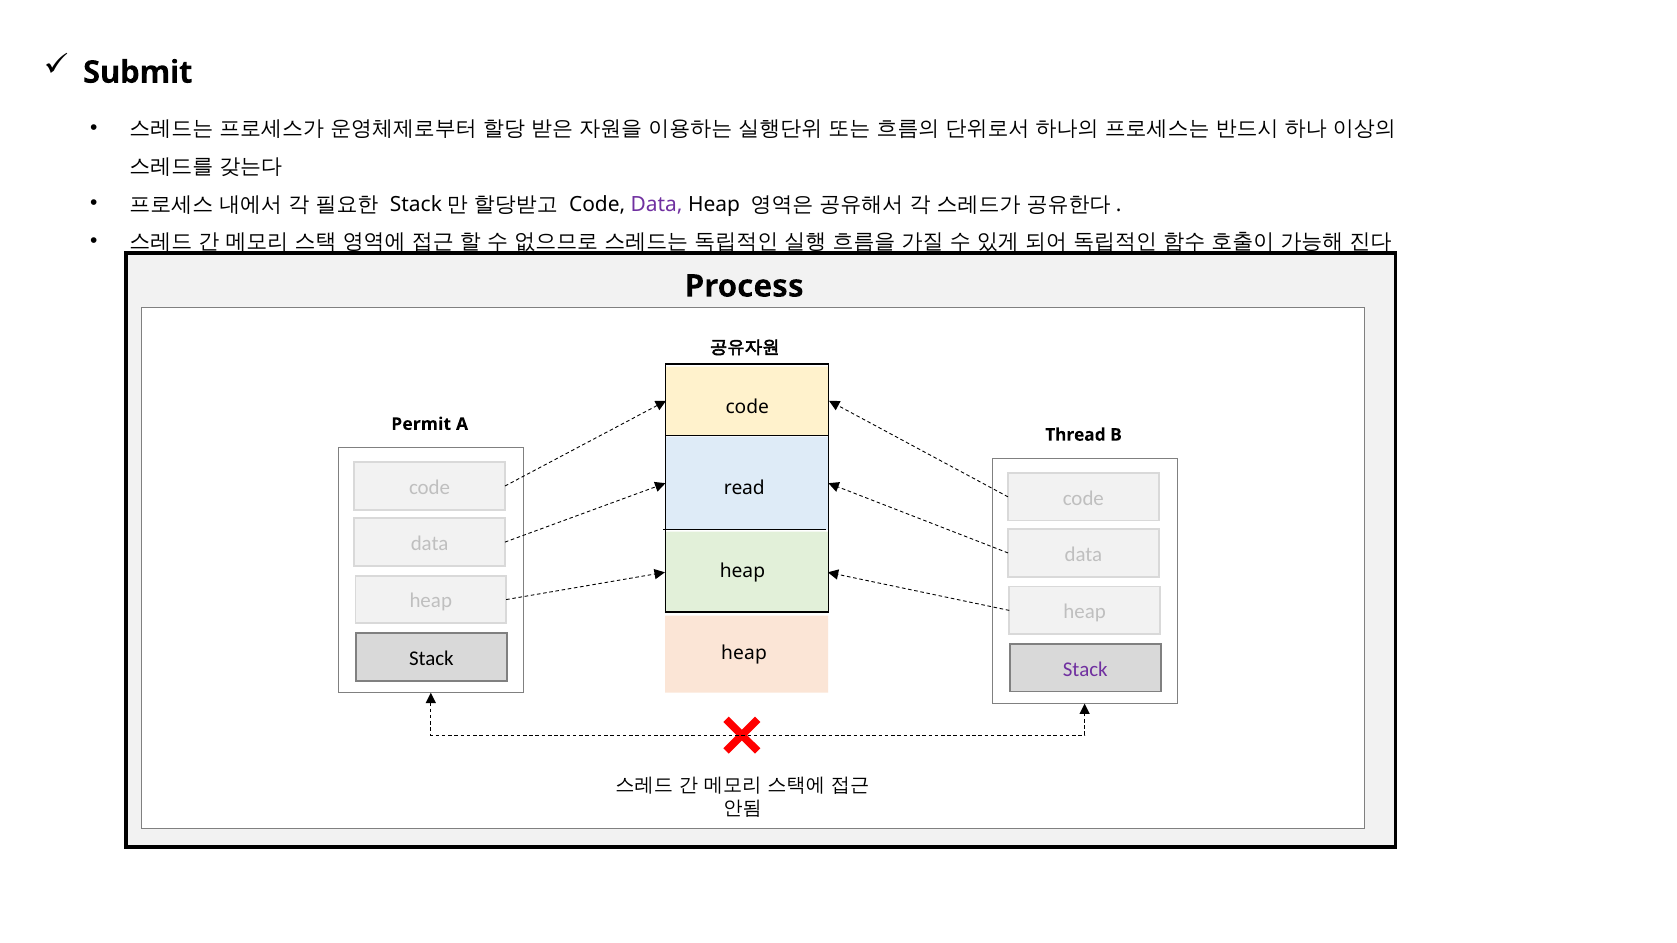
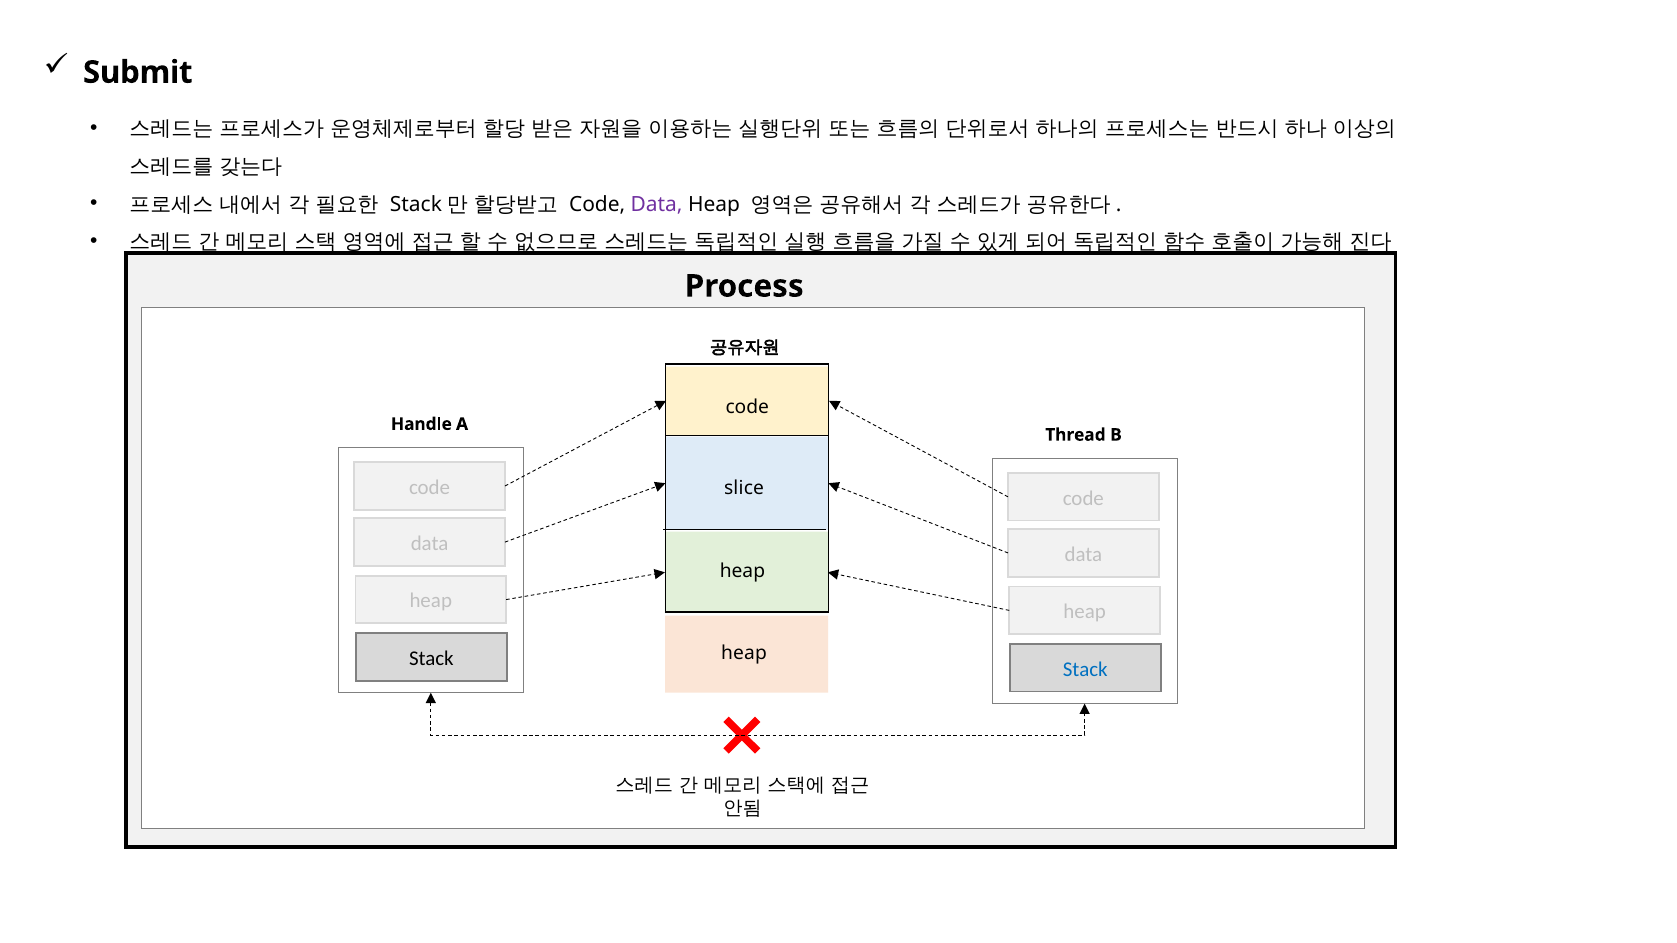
Permit: Permit -> Handle (421, 424)
read: read -> slice (744, 488)
Stack colour: purple -> blue (1085, 669)
